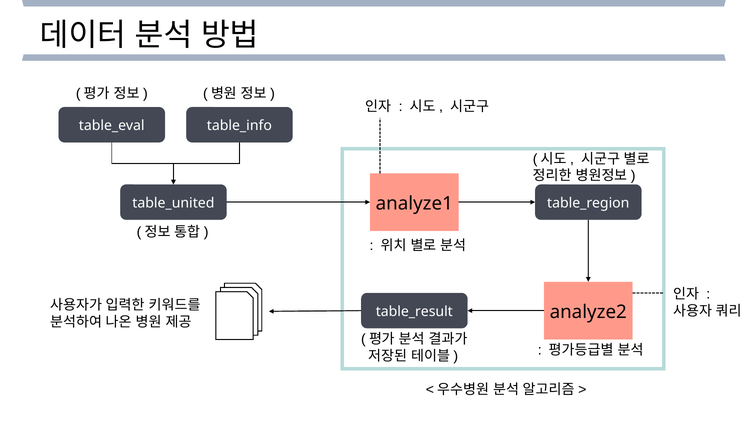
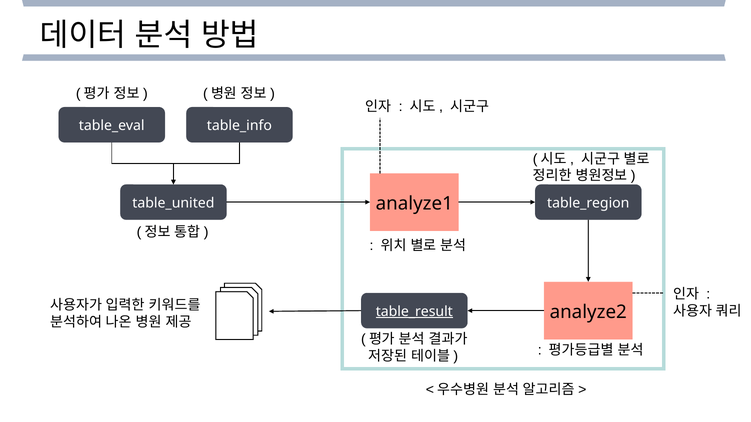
table_result underline: none -> present (414, 312)
